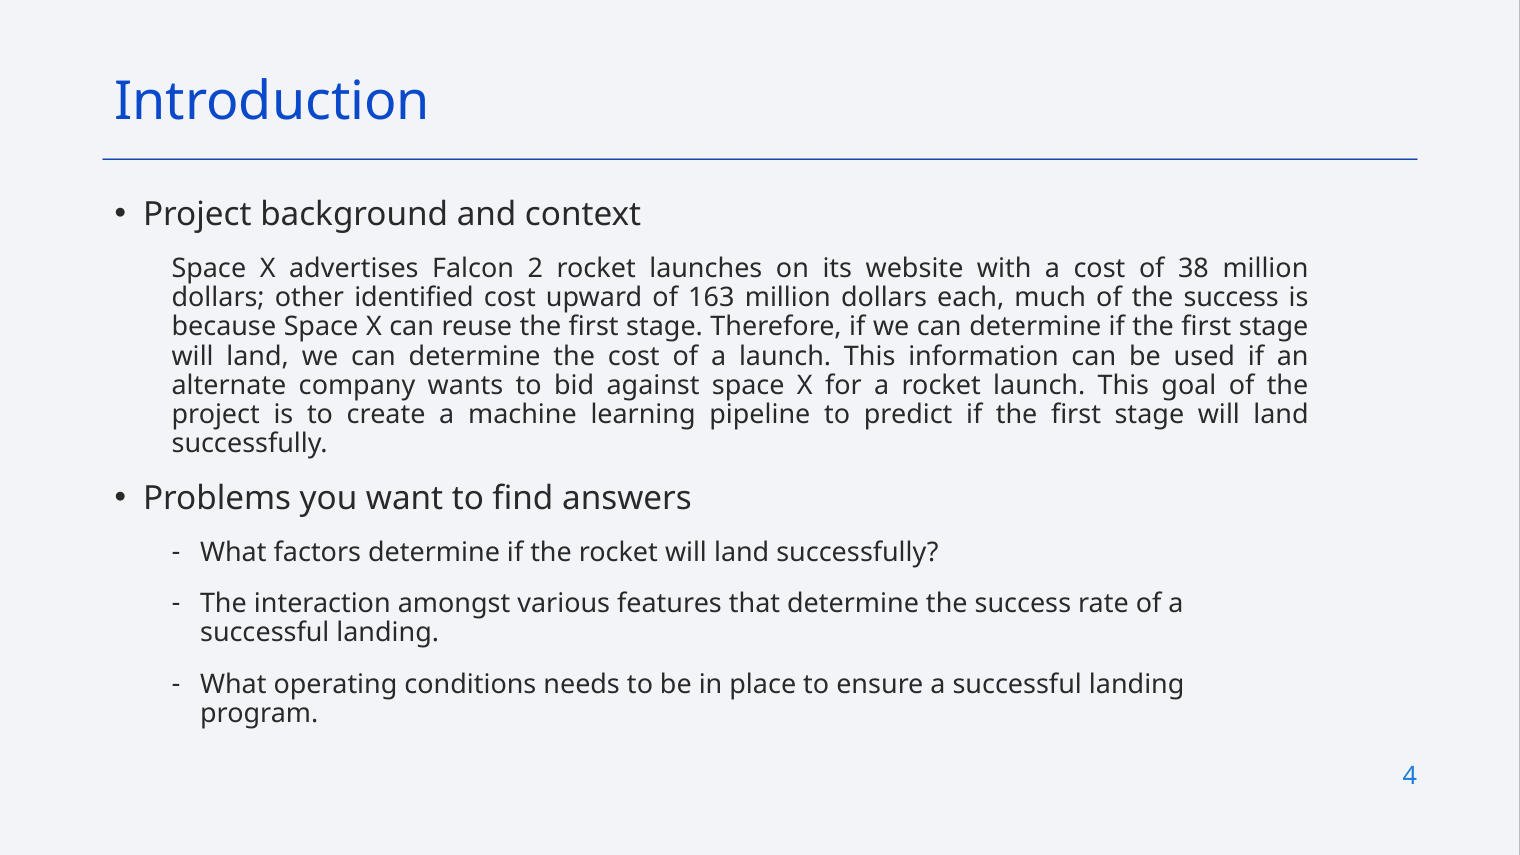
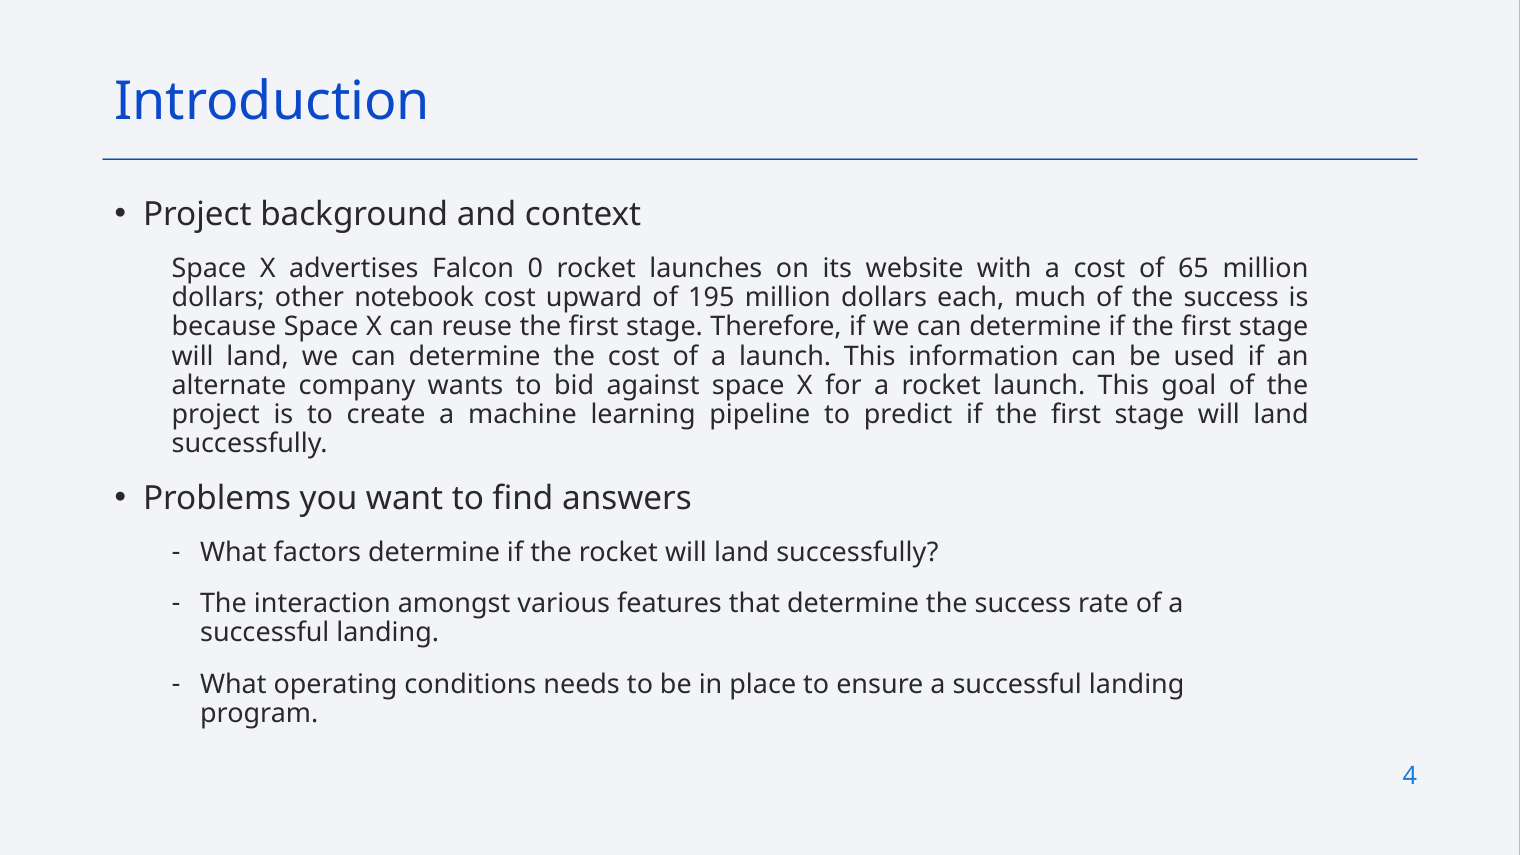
2: 2 -> 0 (535, 269)
38: 38 -> 65 (1193, 269)
identified: identified -> notebook (414, 298)
163: 163 -> 195 (711, 298)
